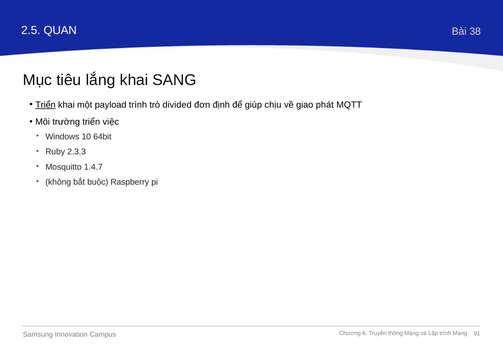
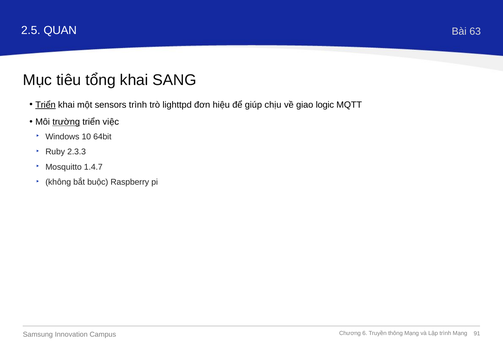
38: 38 -> 63 (475, 31)
lắng: lắng -> tổng (101, 80)
payload: payload -> sensors (111, 105)
divided: divided -> lighttpd (177, 105)
định: định -> hiệu (221, 105)
phát: phát -> logic (325, 105)
trường underline: none -> present (66, 122)
